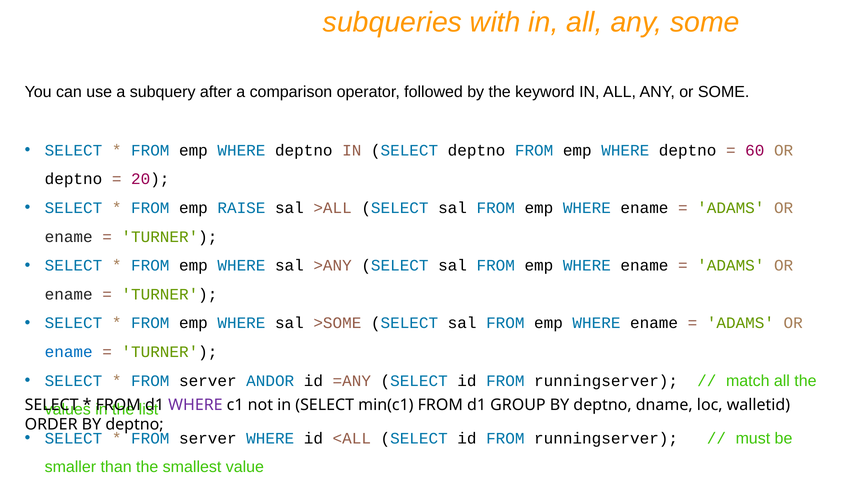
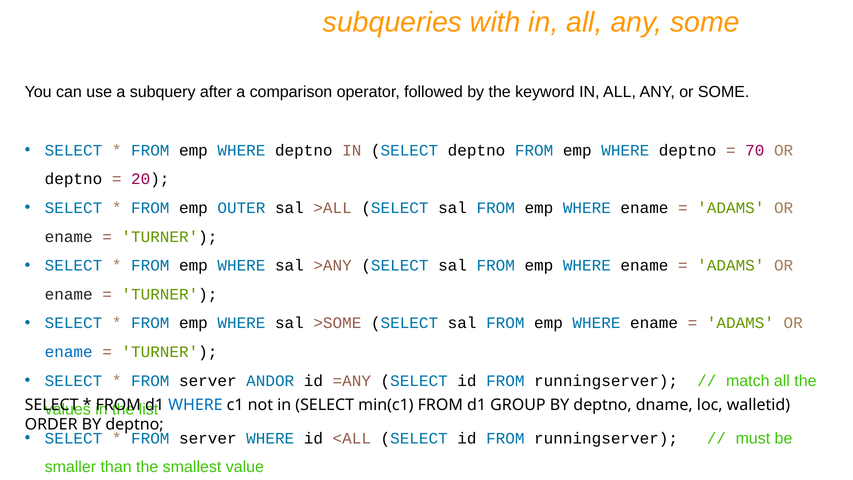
60: 60 -> 70 (755, 150)
RAISE: RAISE -> OUTER (241, 208)
WHERE colour: purple -> blue (195, 405)
